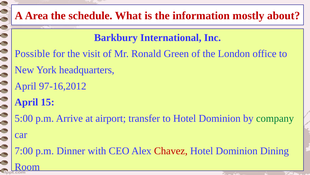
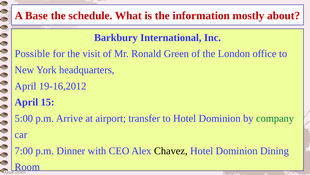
Area: Area -> Base (36, 16)
97-16,2012: 97-16,2012 -> 19-16,2012 (63, 86)
Chavez colour: red -> black (171, 150)
